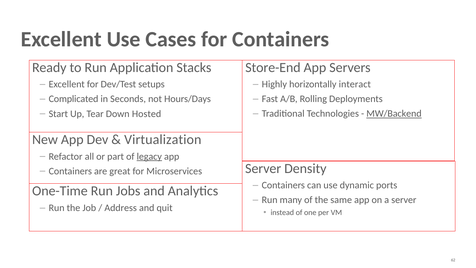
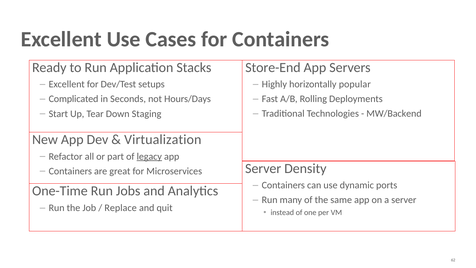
interact: interact -> popular (355, 84)
Hosted: Hosted -> Staging (147, 114)
MW/Backend underline: present -> none (394, 114)
Address: Address -> Replace (121, 208)
